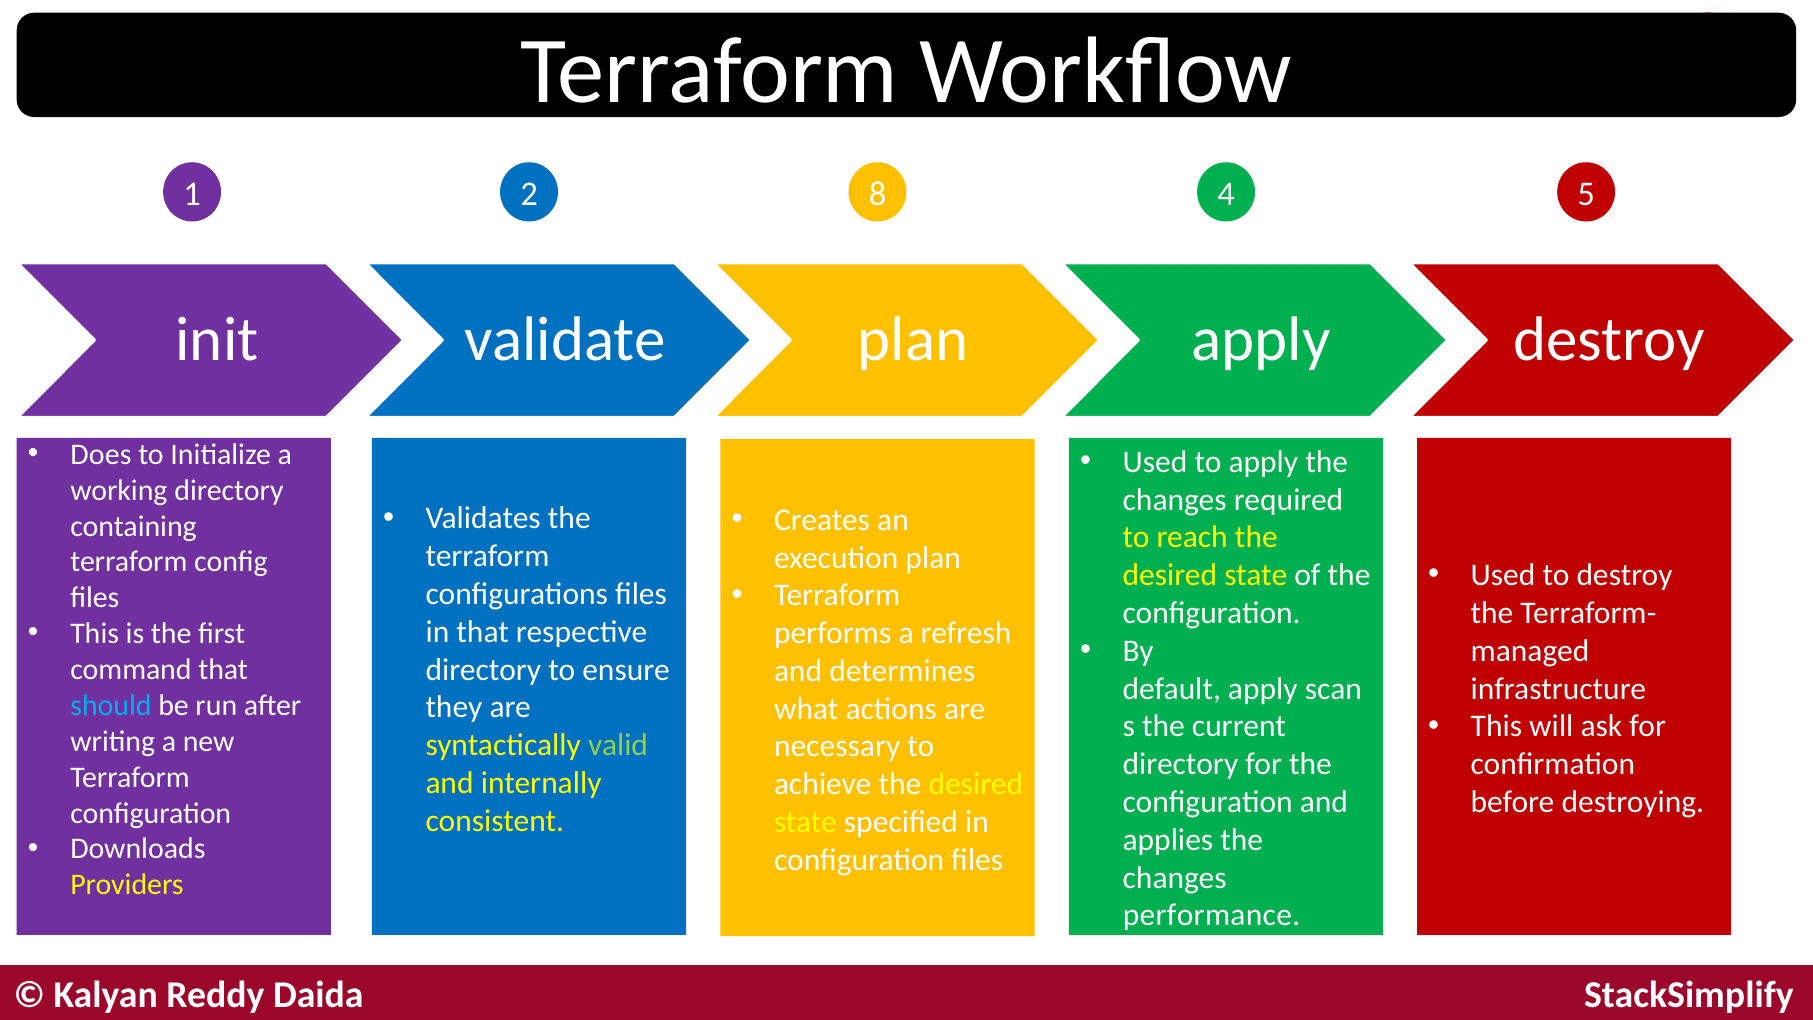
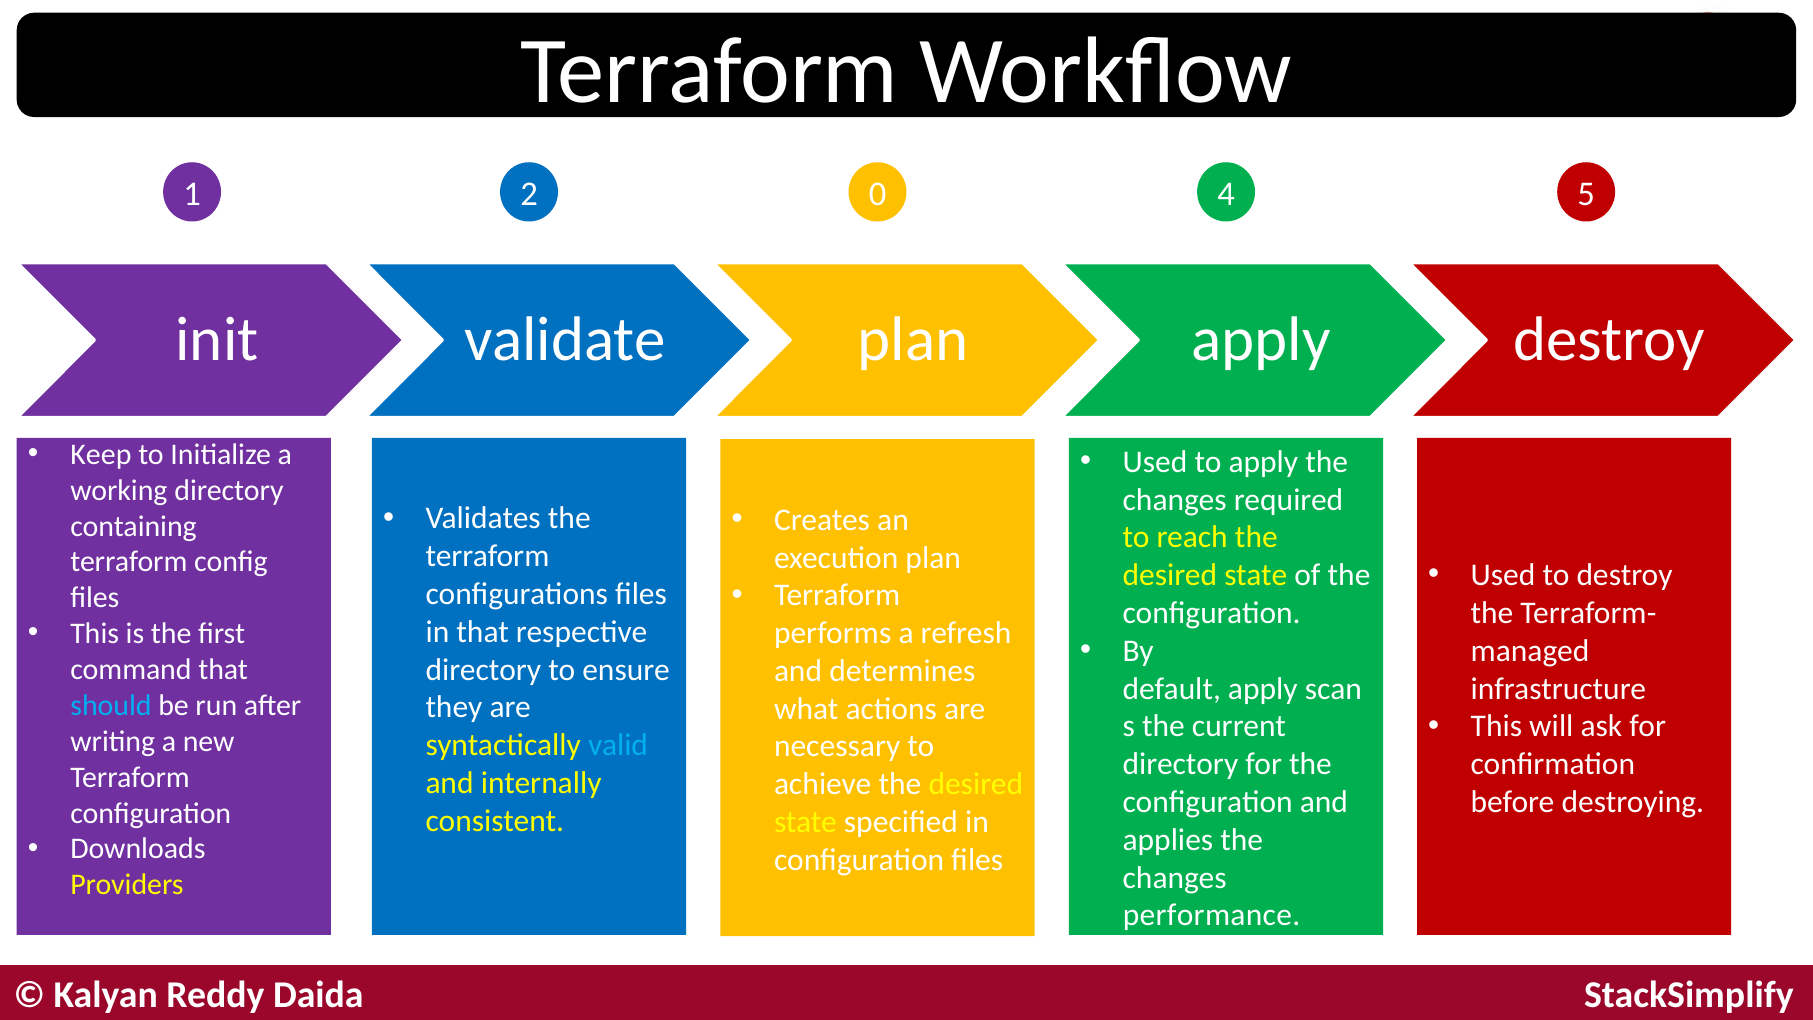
8: 8 -> 0 (878, 194)
Does: Does -> Keep (101, 454)
valid colour: light green -> light blue (618, 745)
